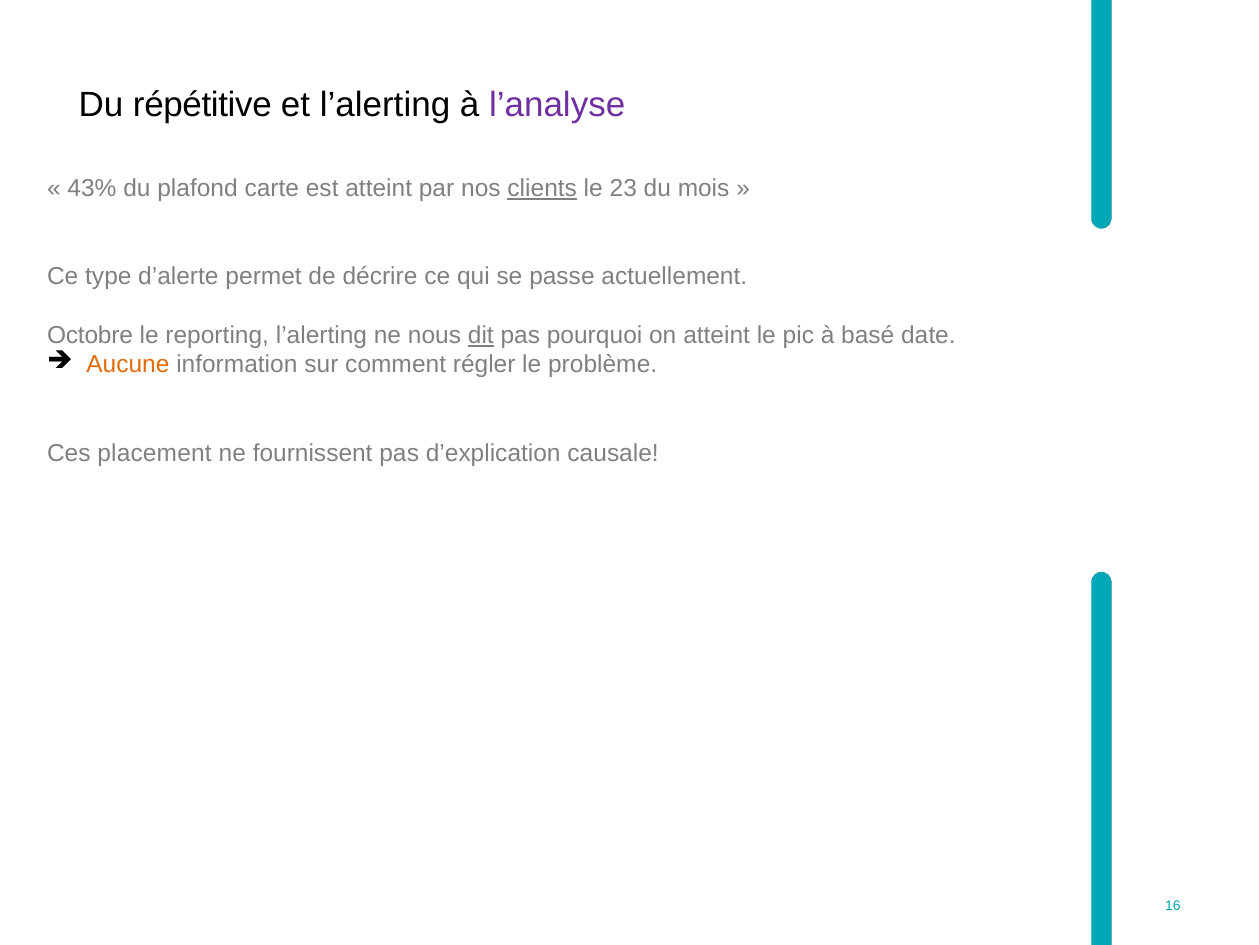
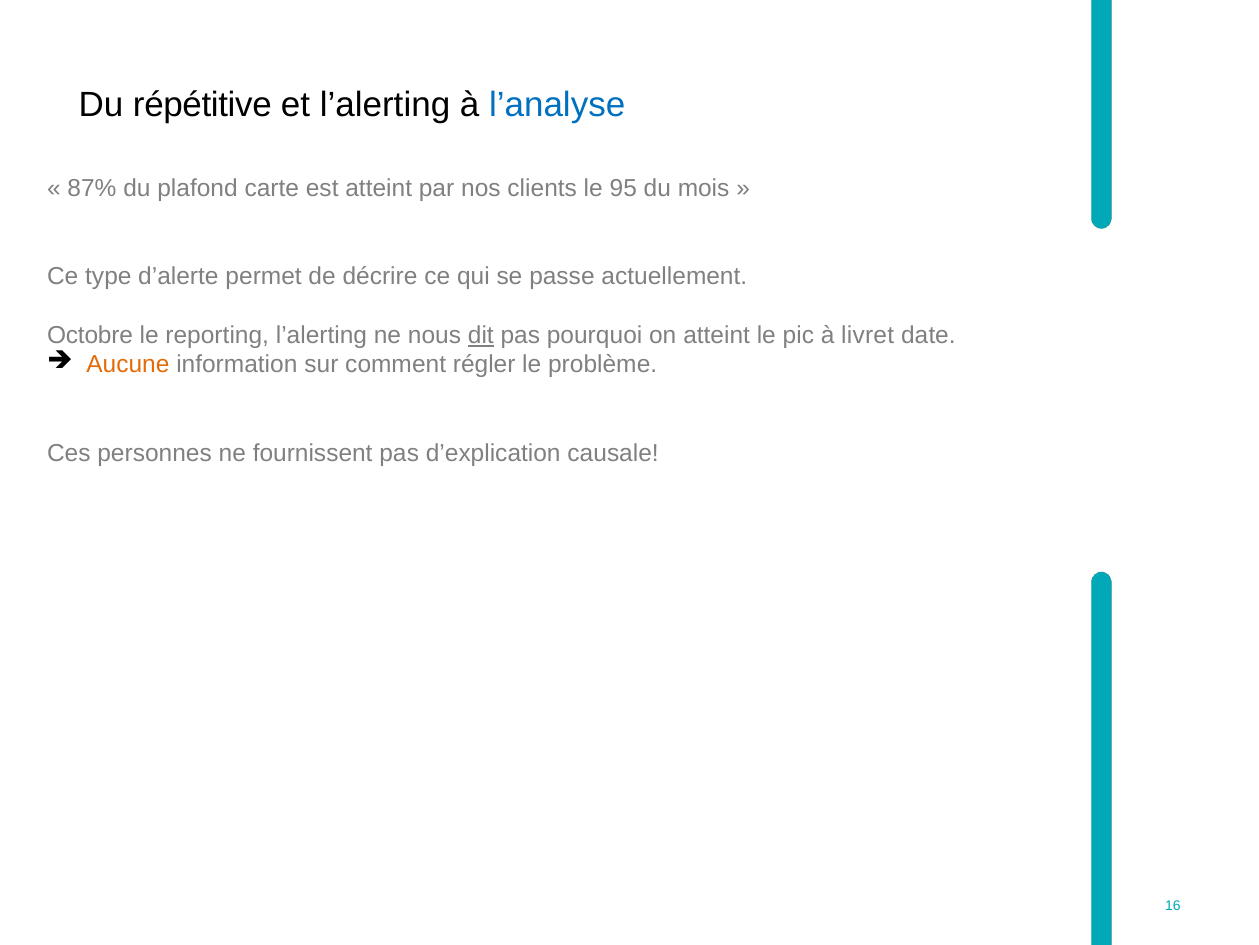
l’analyse colour: purple -> blue (557, 105)
43%: 43% -> 87% (92, 188)
clients underline: present -> none (542, 188)
23: 23 -> 95 (623, 188)
basé: basé -> livret (868, 335)
placement: placement -> personnes (155, 453)
